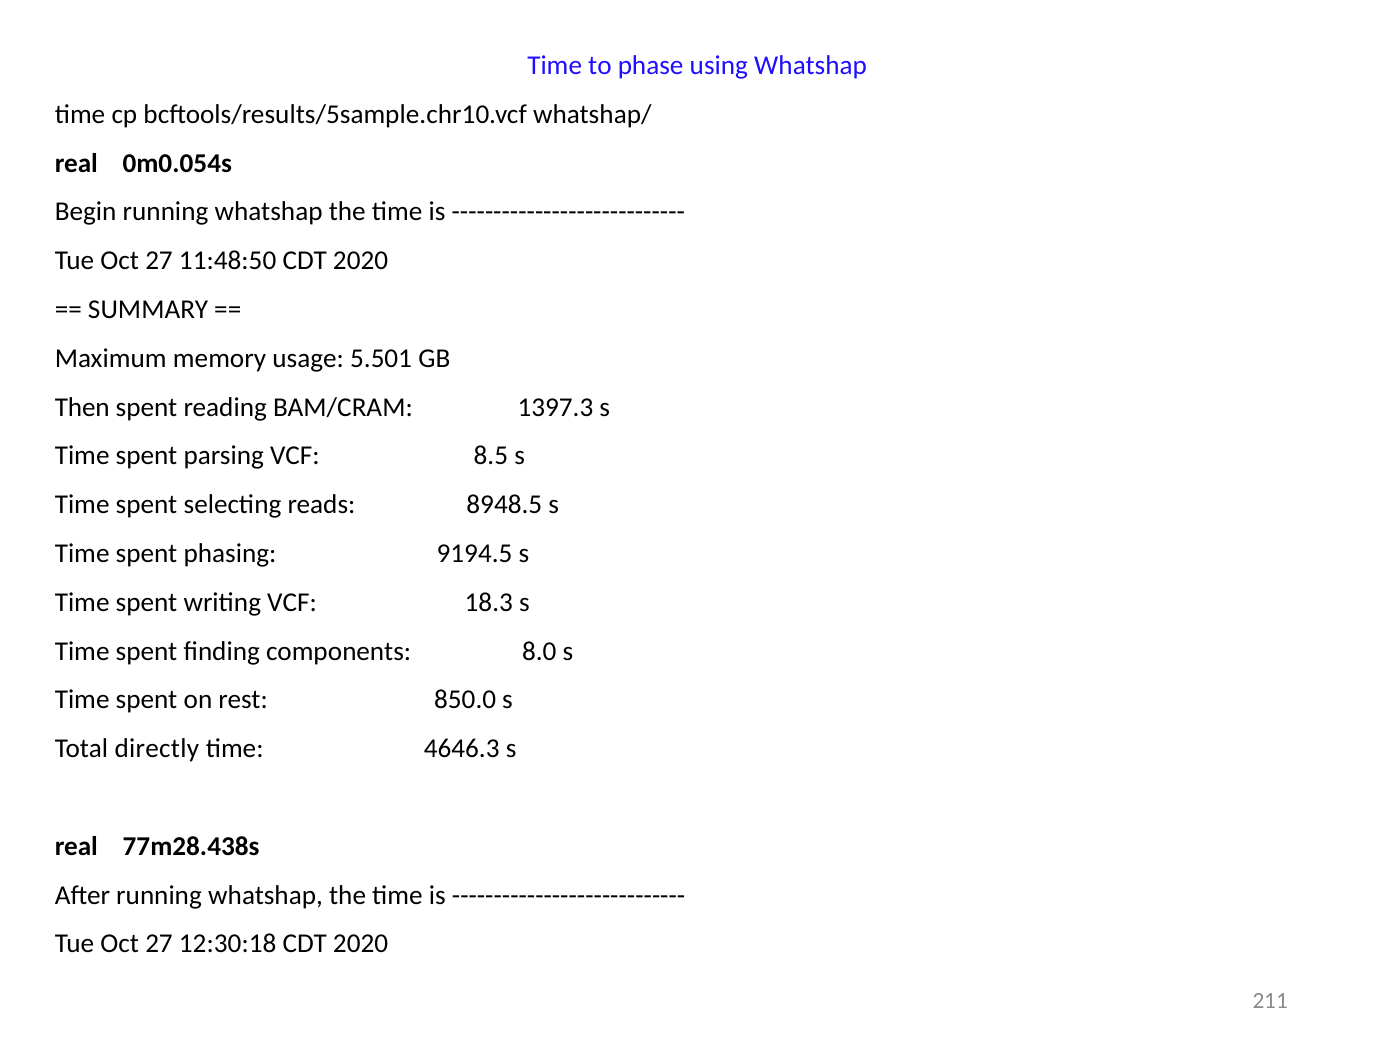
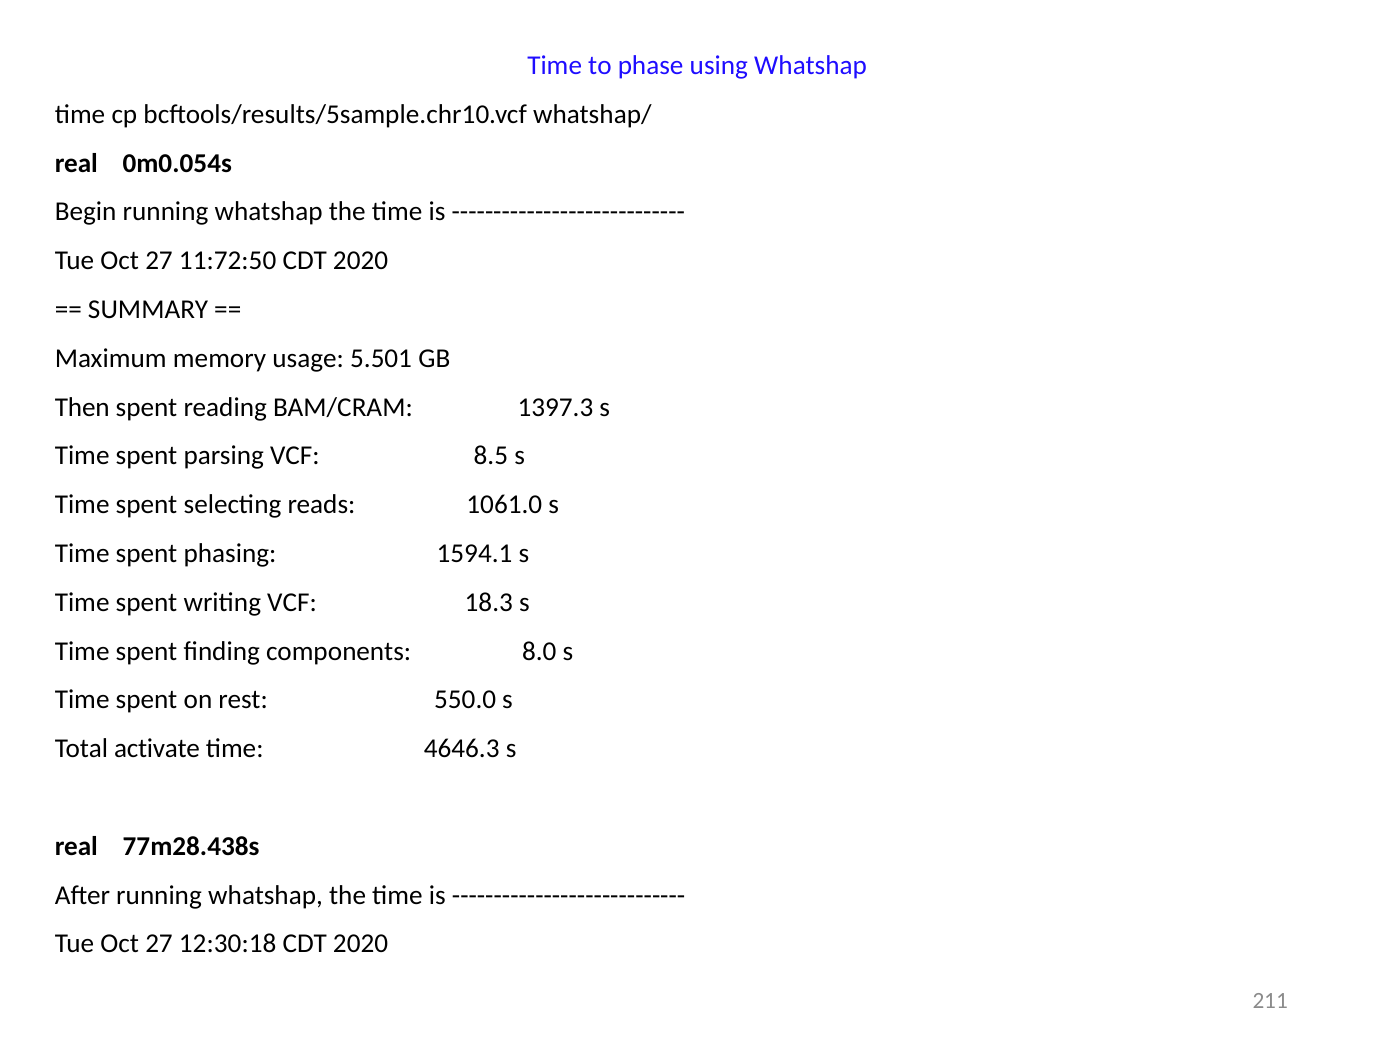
11:48:50: 11:48:50 -> 11:72:50 (228, 261)
8948.5: 8948.5 -> 1061.0 (504, 505)
9194.5: 9194.5 -> 1594.1 (475, 554)
850.0: 850.0 -> 550.0 (465, 700)
directly: directly -> activate (157, 749)
